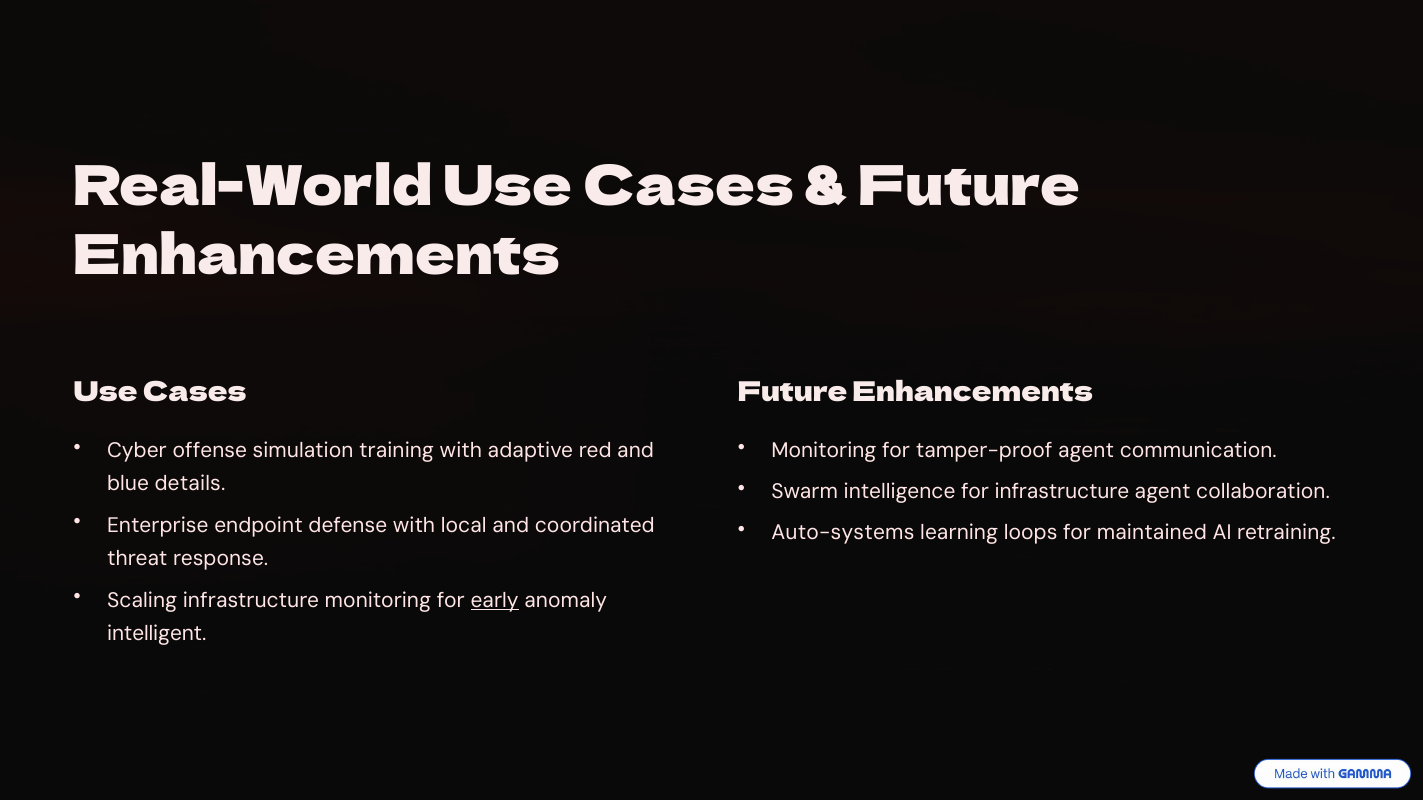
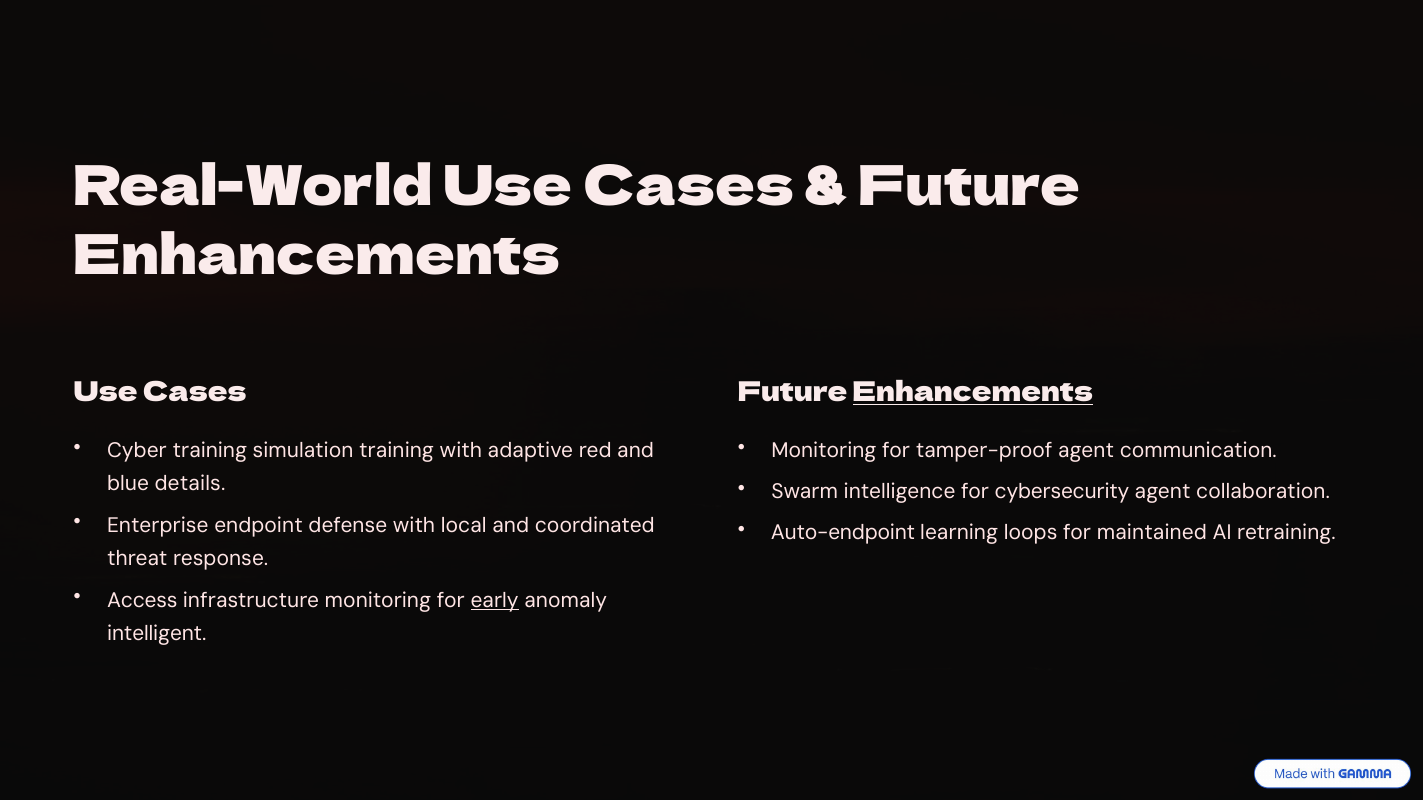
Enhancements underline: none -> present (973, 393)
Cyber offense: offense -> training (210, 451)
for infrastructure: infrastructure -> cybersecurity (1062, 492)
Auto-systems: Auto-systems -> Auto-endpoint (843, 533)
Scaling: Scaling -> Access (142, 600)
